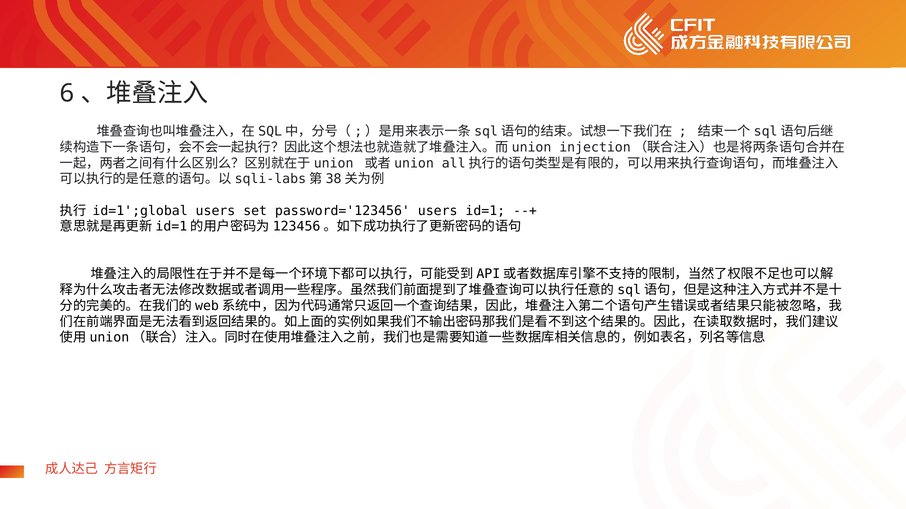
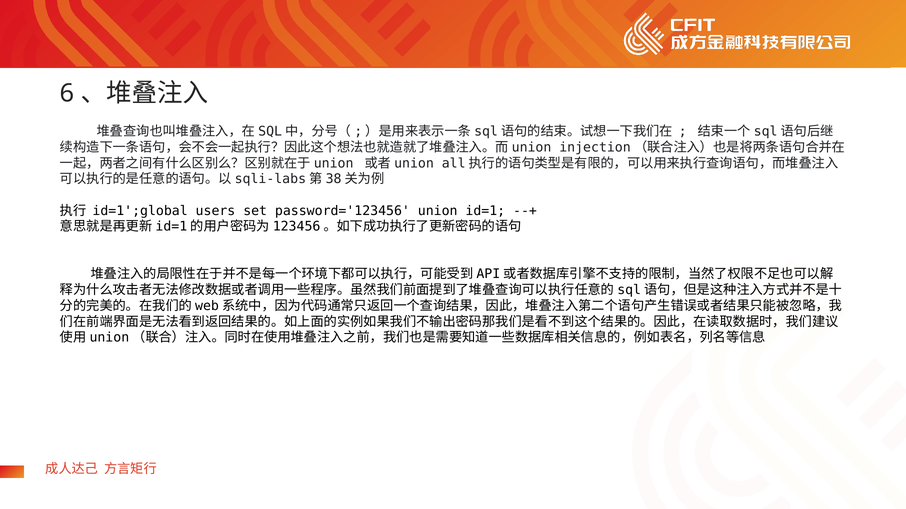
password='123456 users: users -> union (438, 211)
